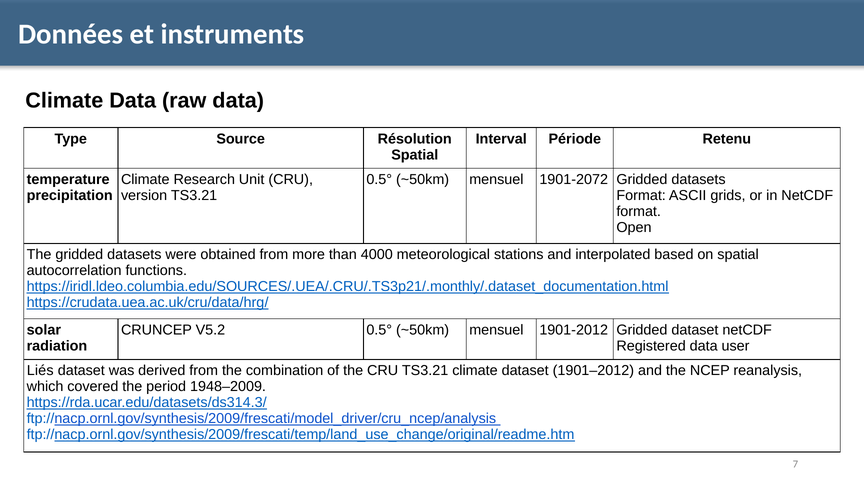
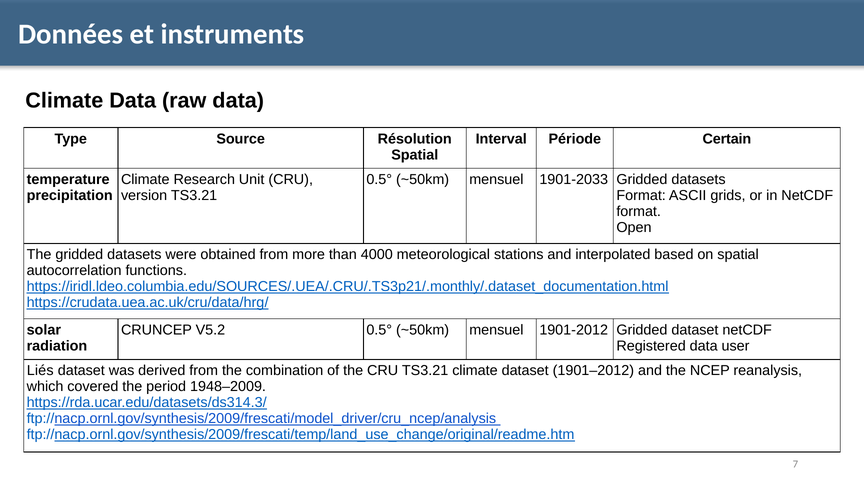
Retenu: Retenu -> Certain (727, 139)
1901-2072: 1901-2072 -> 1901-2033 (574, 179)
